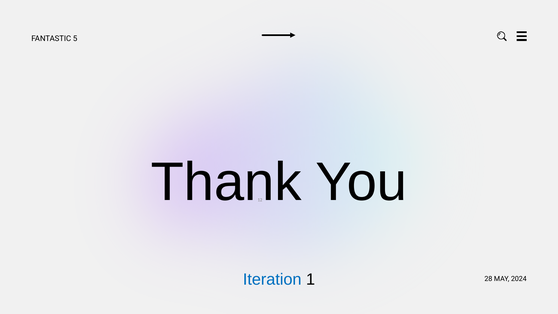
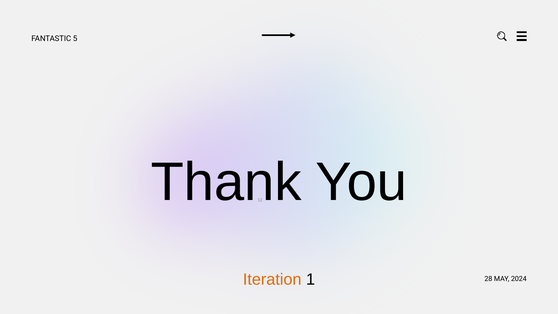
Iteration colour: blue -> orange (272, 279)
